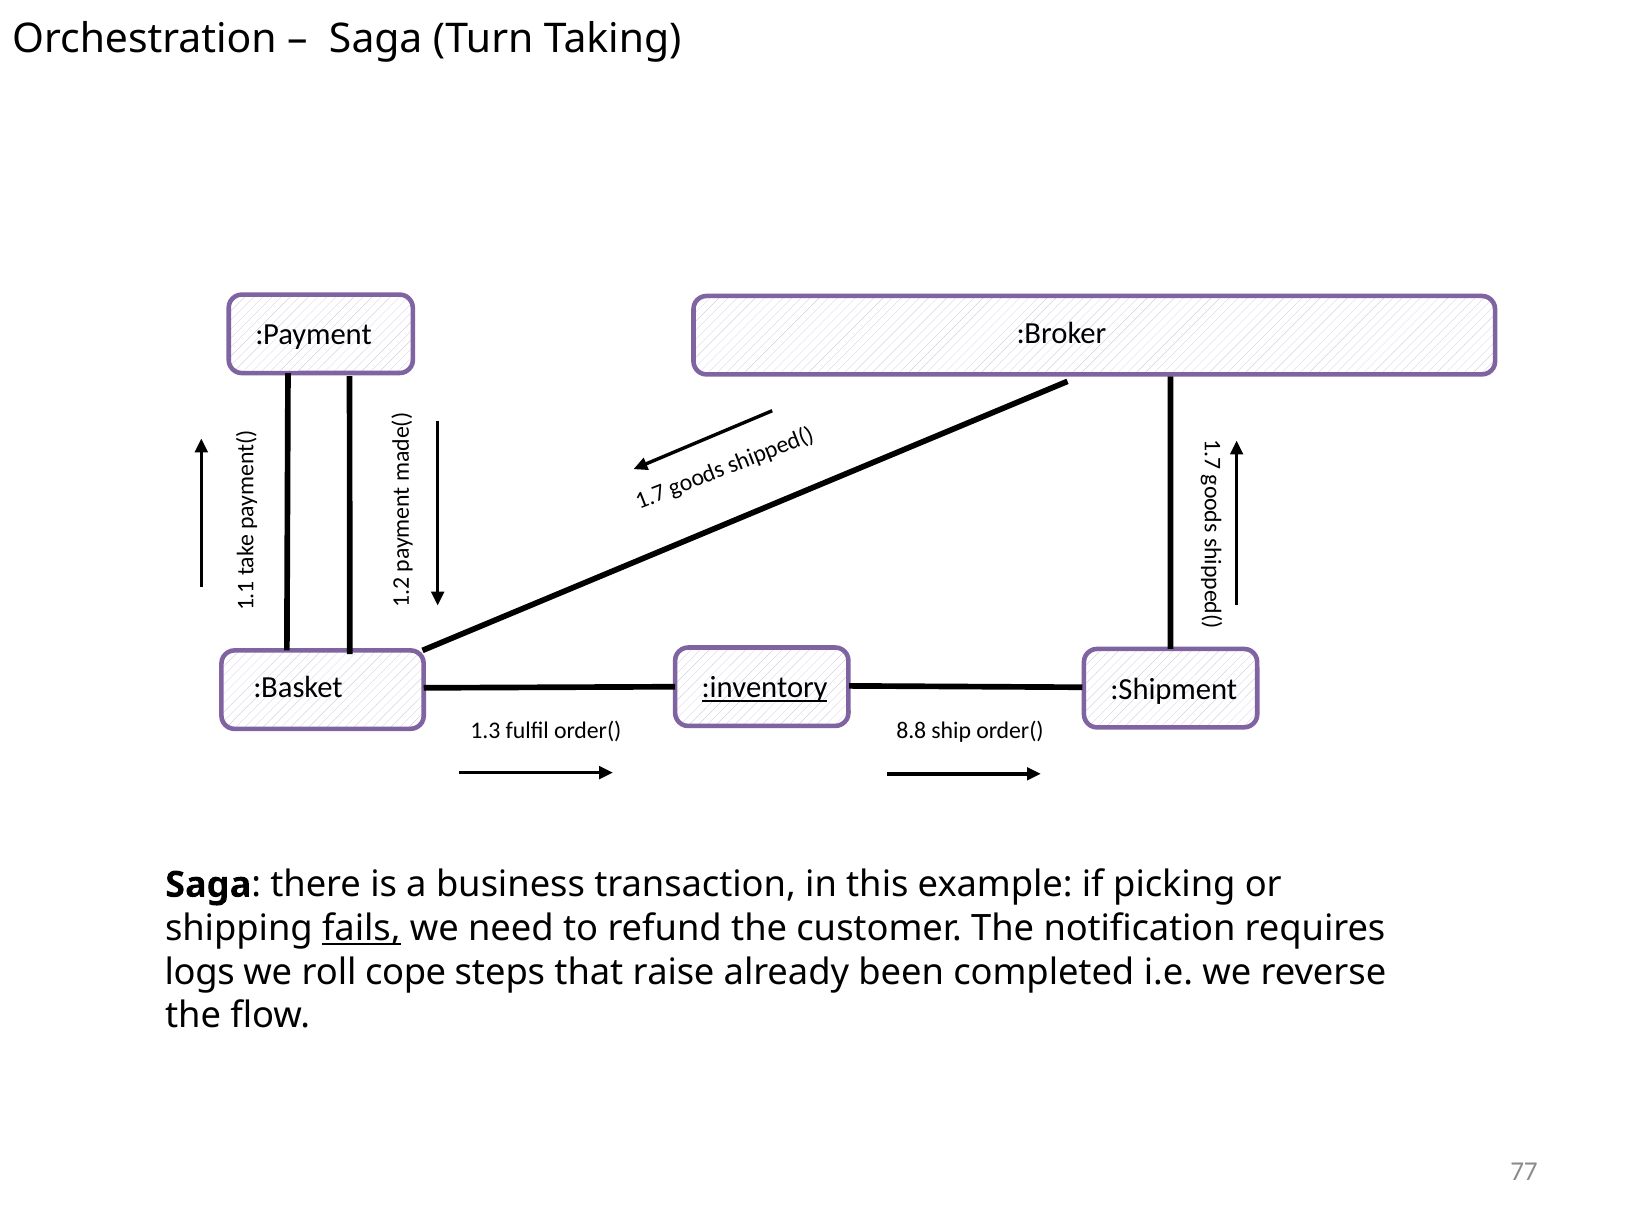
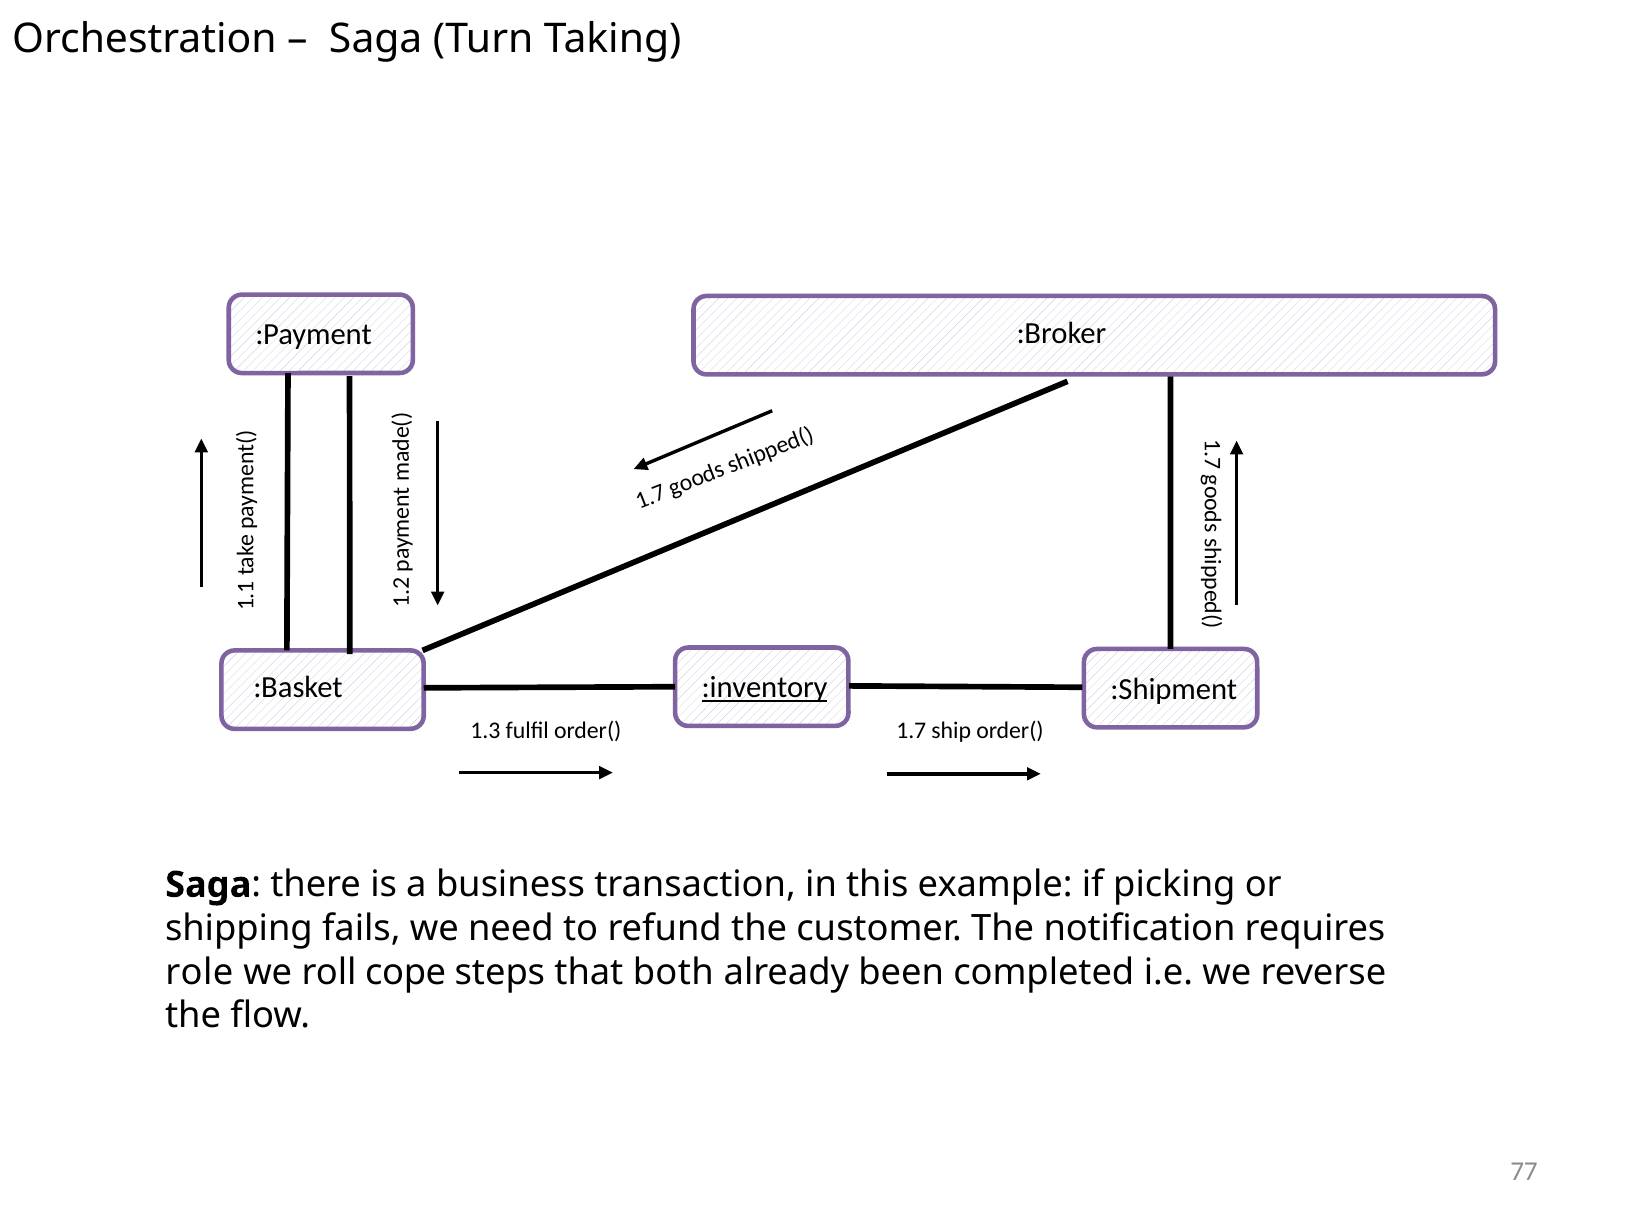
8.8: 8.8 -> 1.7 (911, 730)
fails underline: present -> none (361, 928)
logs: logs -> role (199, 972)
raise: raise -> both (673, 972)
